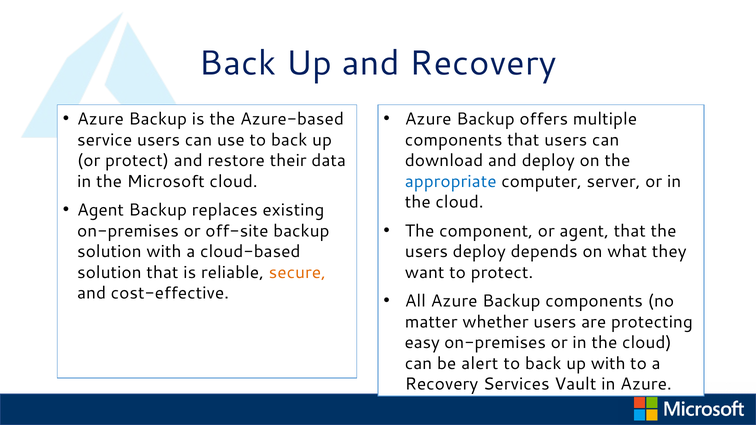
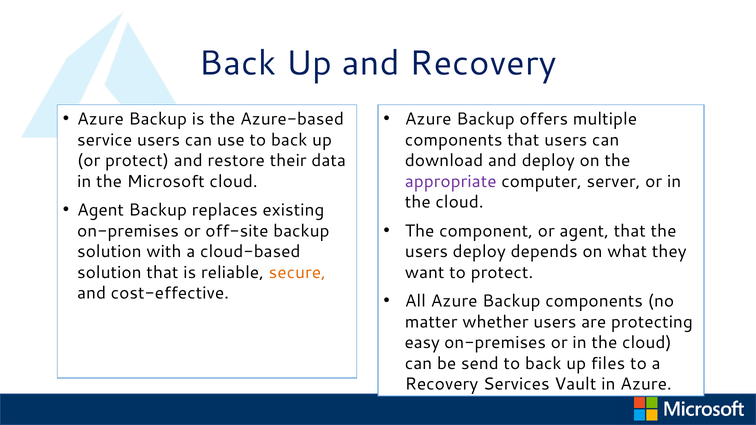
appropriate colour: blue -> purple (451, 182)
alert: alert -> send (480, 364)
up with: with -> files (608, 364)
